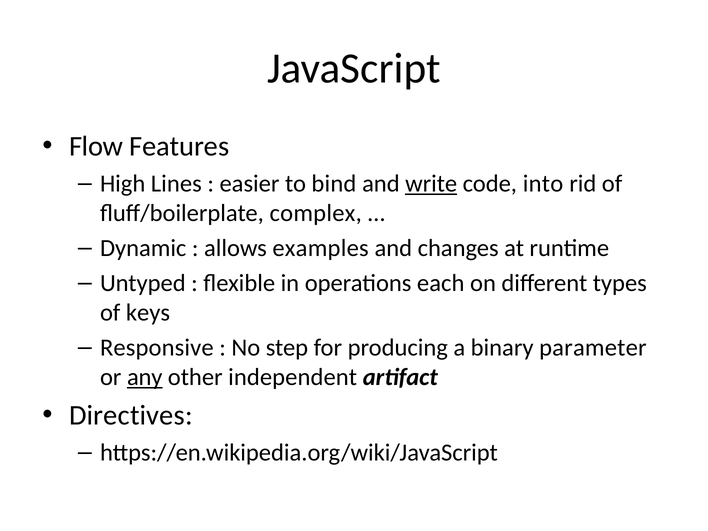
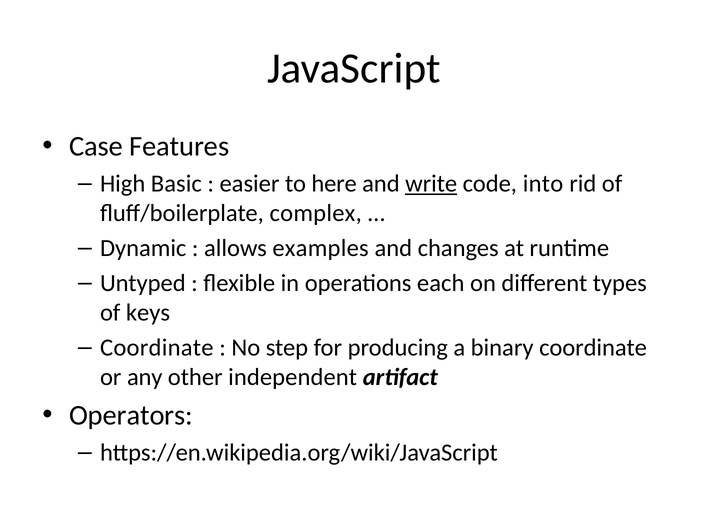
Flow: Flow -> Case (96, 147)
Lines: Lines -> Basic (176, 184)
bind: bind -> here (334, 184)
Responsive: Responsive -> Coordinate (157, 348)
binary parameter: parameter -> coordinate (593, 348)
any underline: present -> none (145, 377)
Directives: Directives -> Operators (131, 416)
